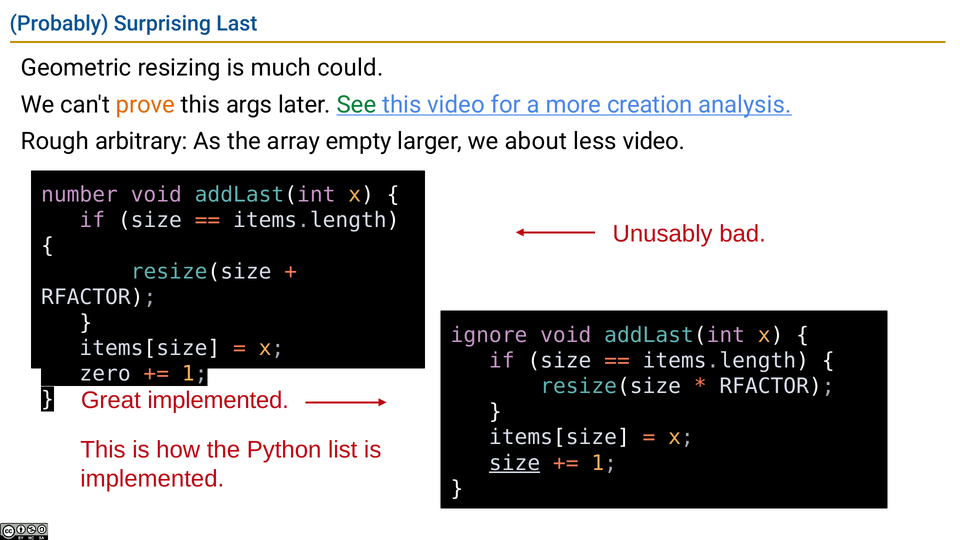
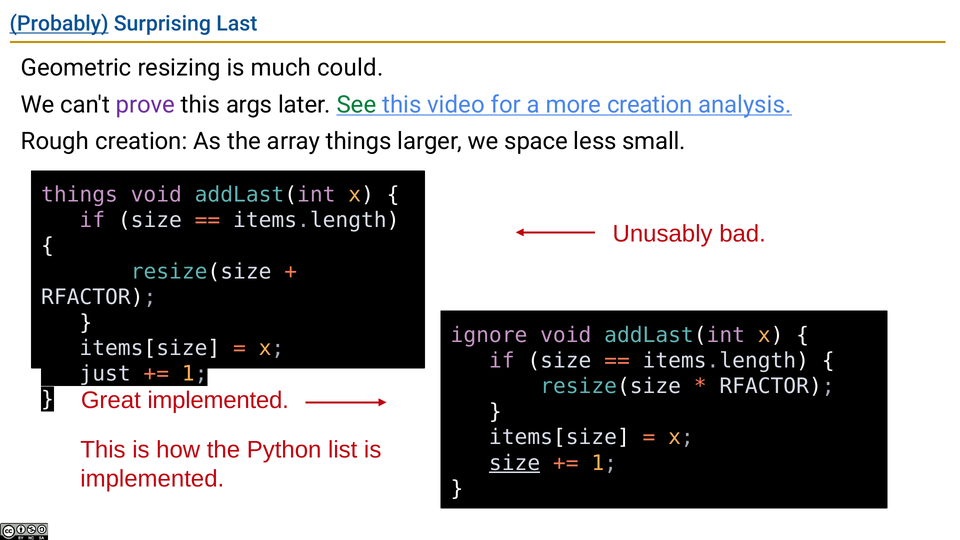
Probably underline: none -> present (59, 24)
prove colour: orange -> purple (146, 105)
Rough arbitrary: arbitrary -> creation (141, 142)
array empty: empty -> things (359, 142)
about: about -> space (536, 142)
less video: video -> small (654, 142)
number: number -> things (80, 195)
zero: zero -> just (105, 374)
